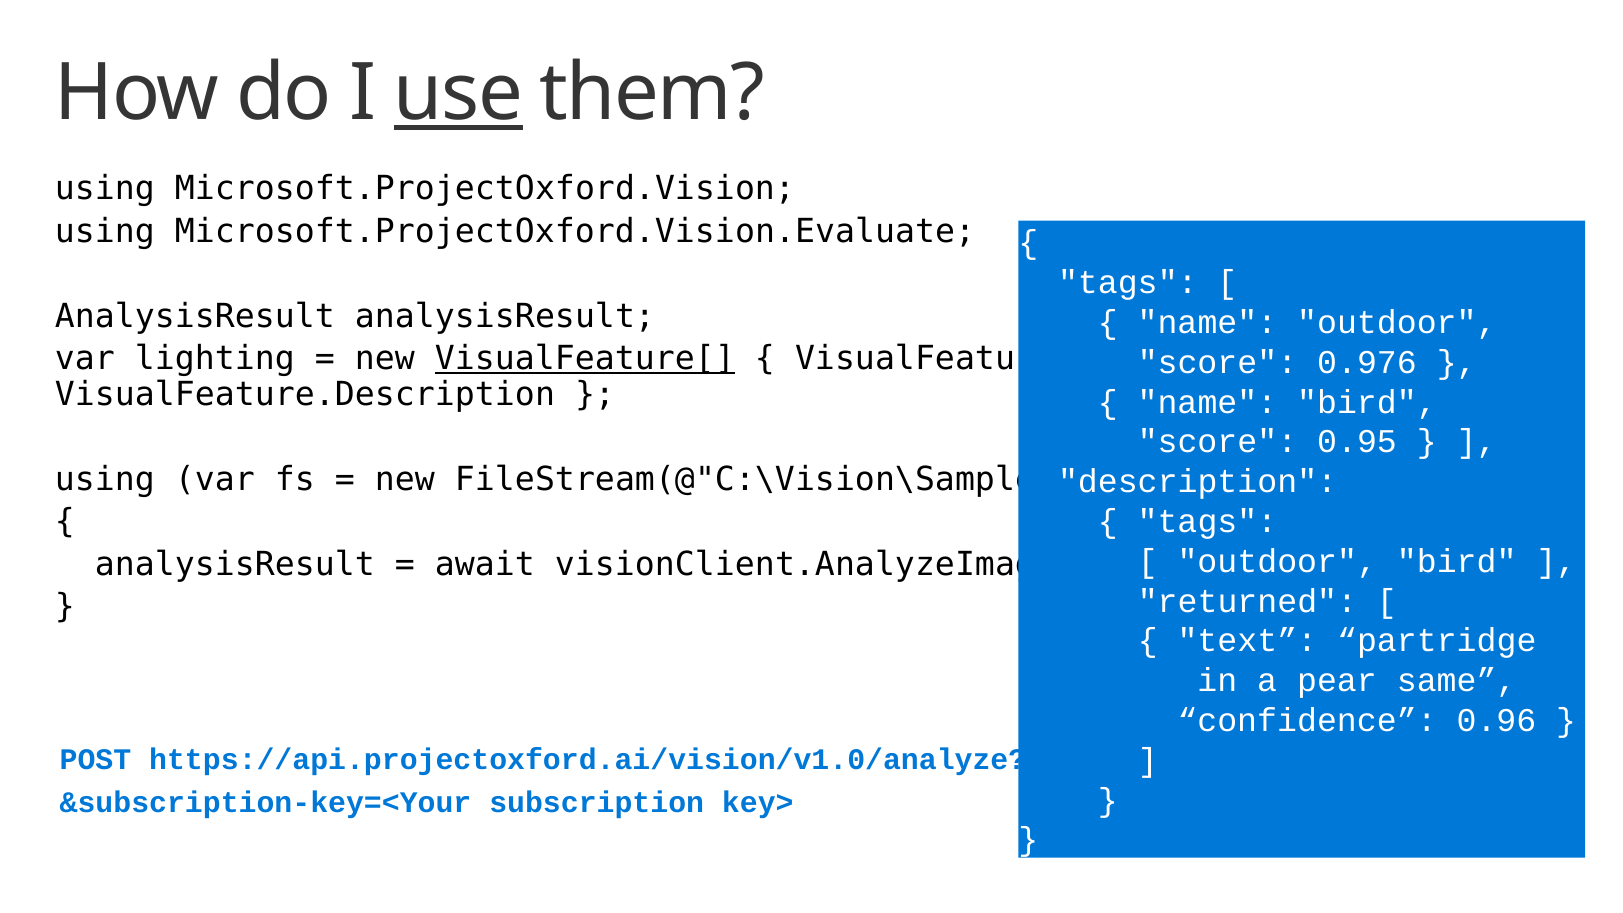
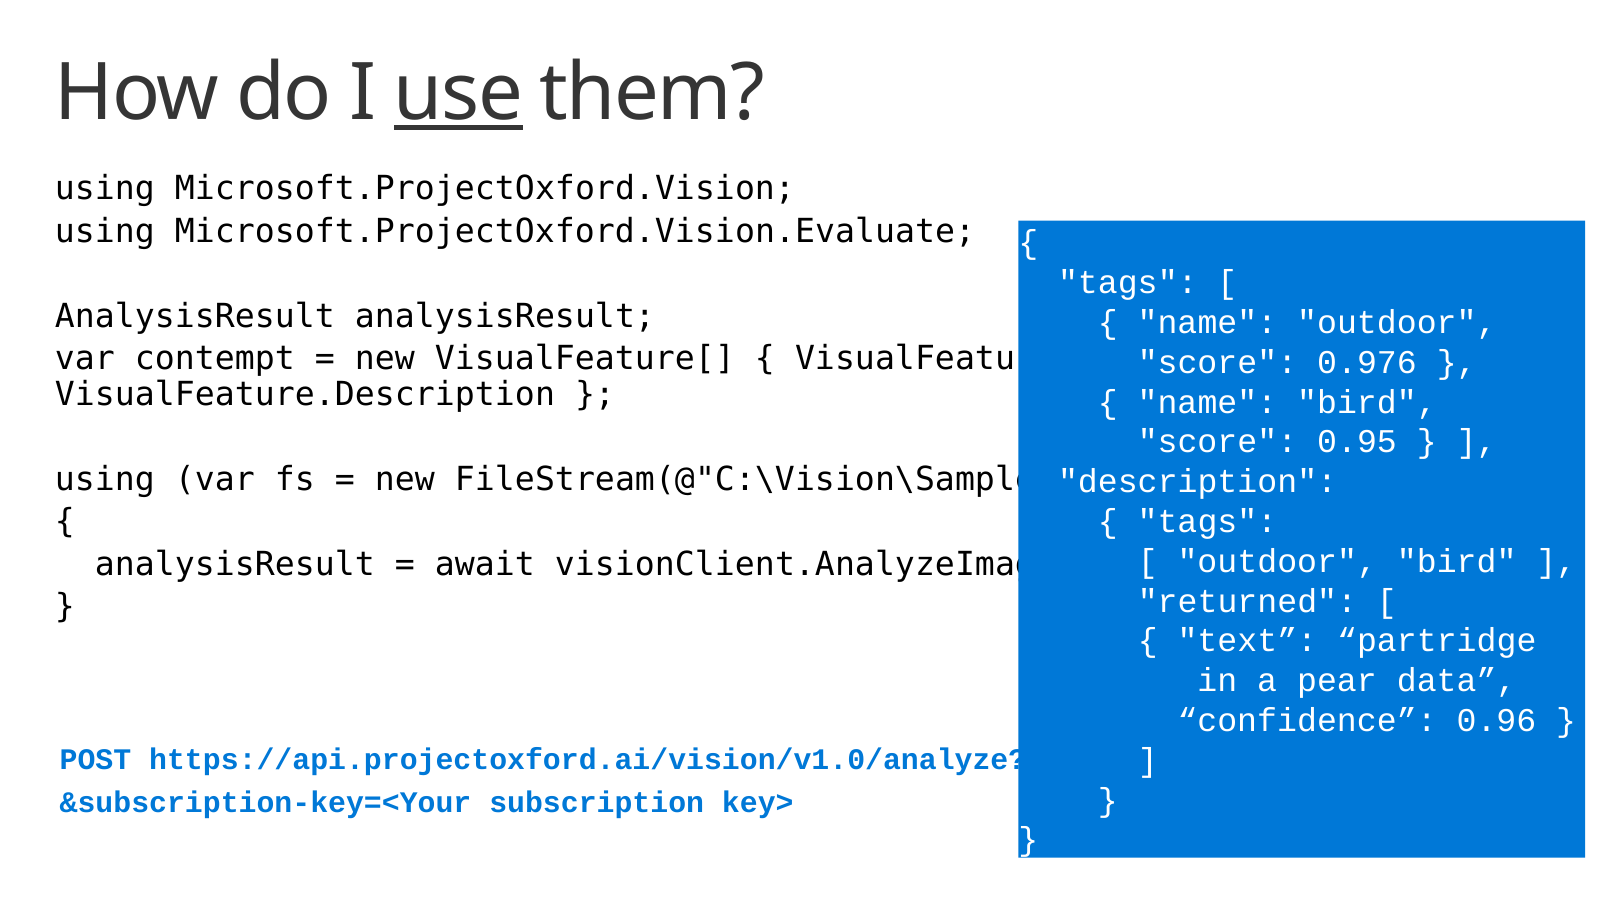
lighting: lighting -> contempt (215, 359)
VisualFeature[ underline: present -> none (585, 359)
same: same -> data (1457, 681)
